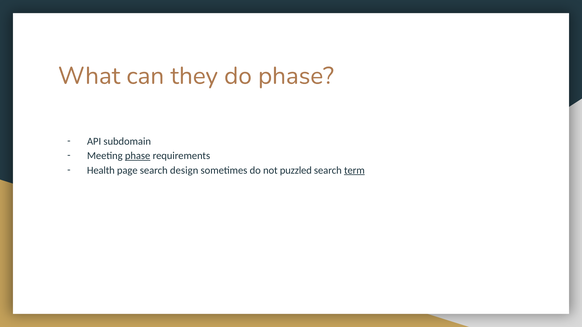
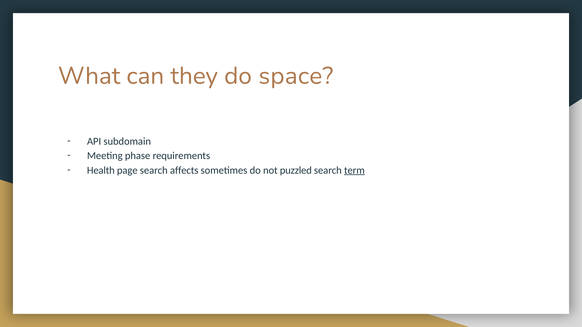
do phase: phase -> space (296, 76)
phase underline: present -> none (138, 156)
design: design -> affects (184, 170)
